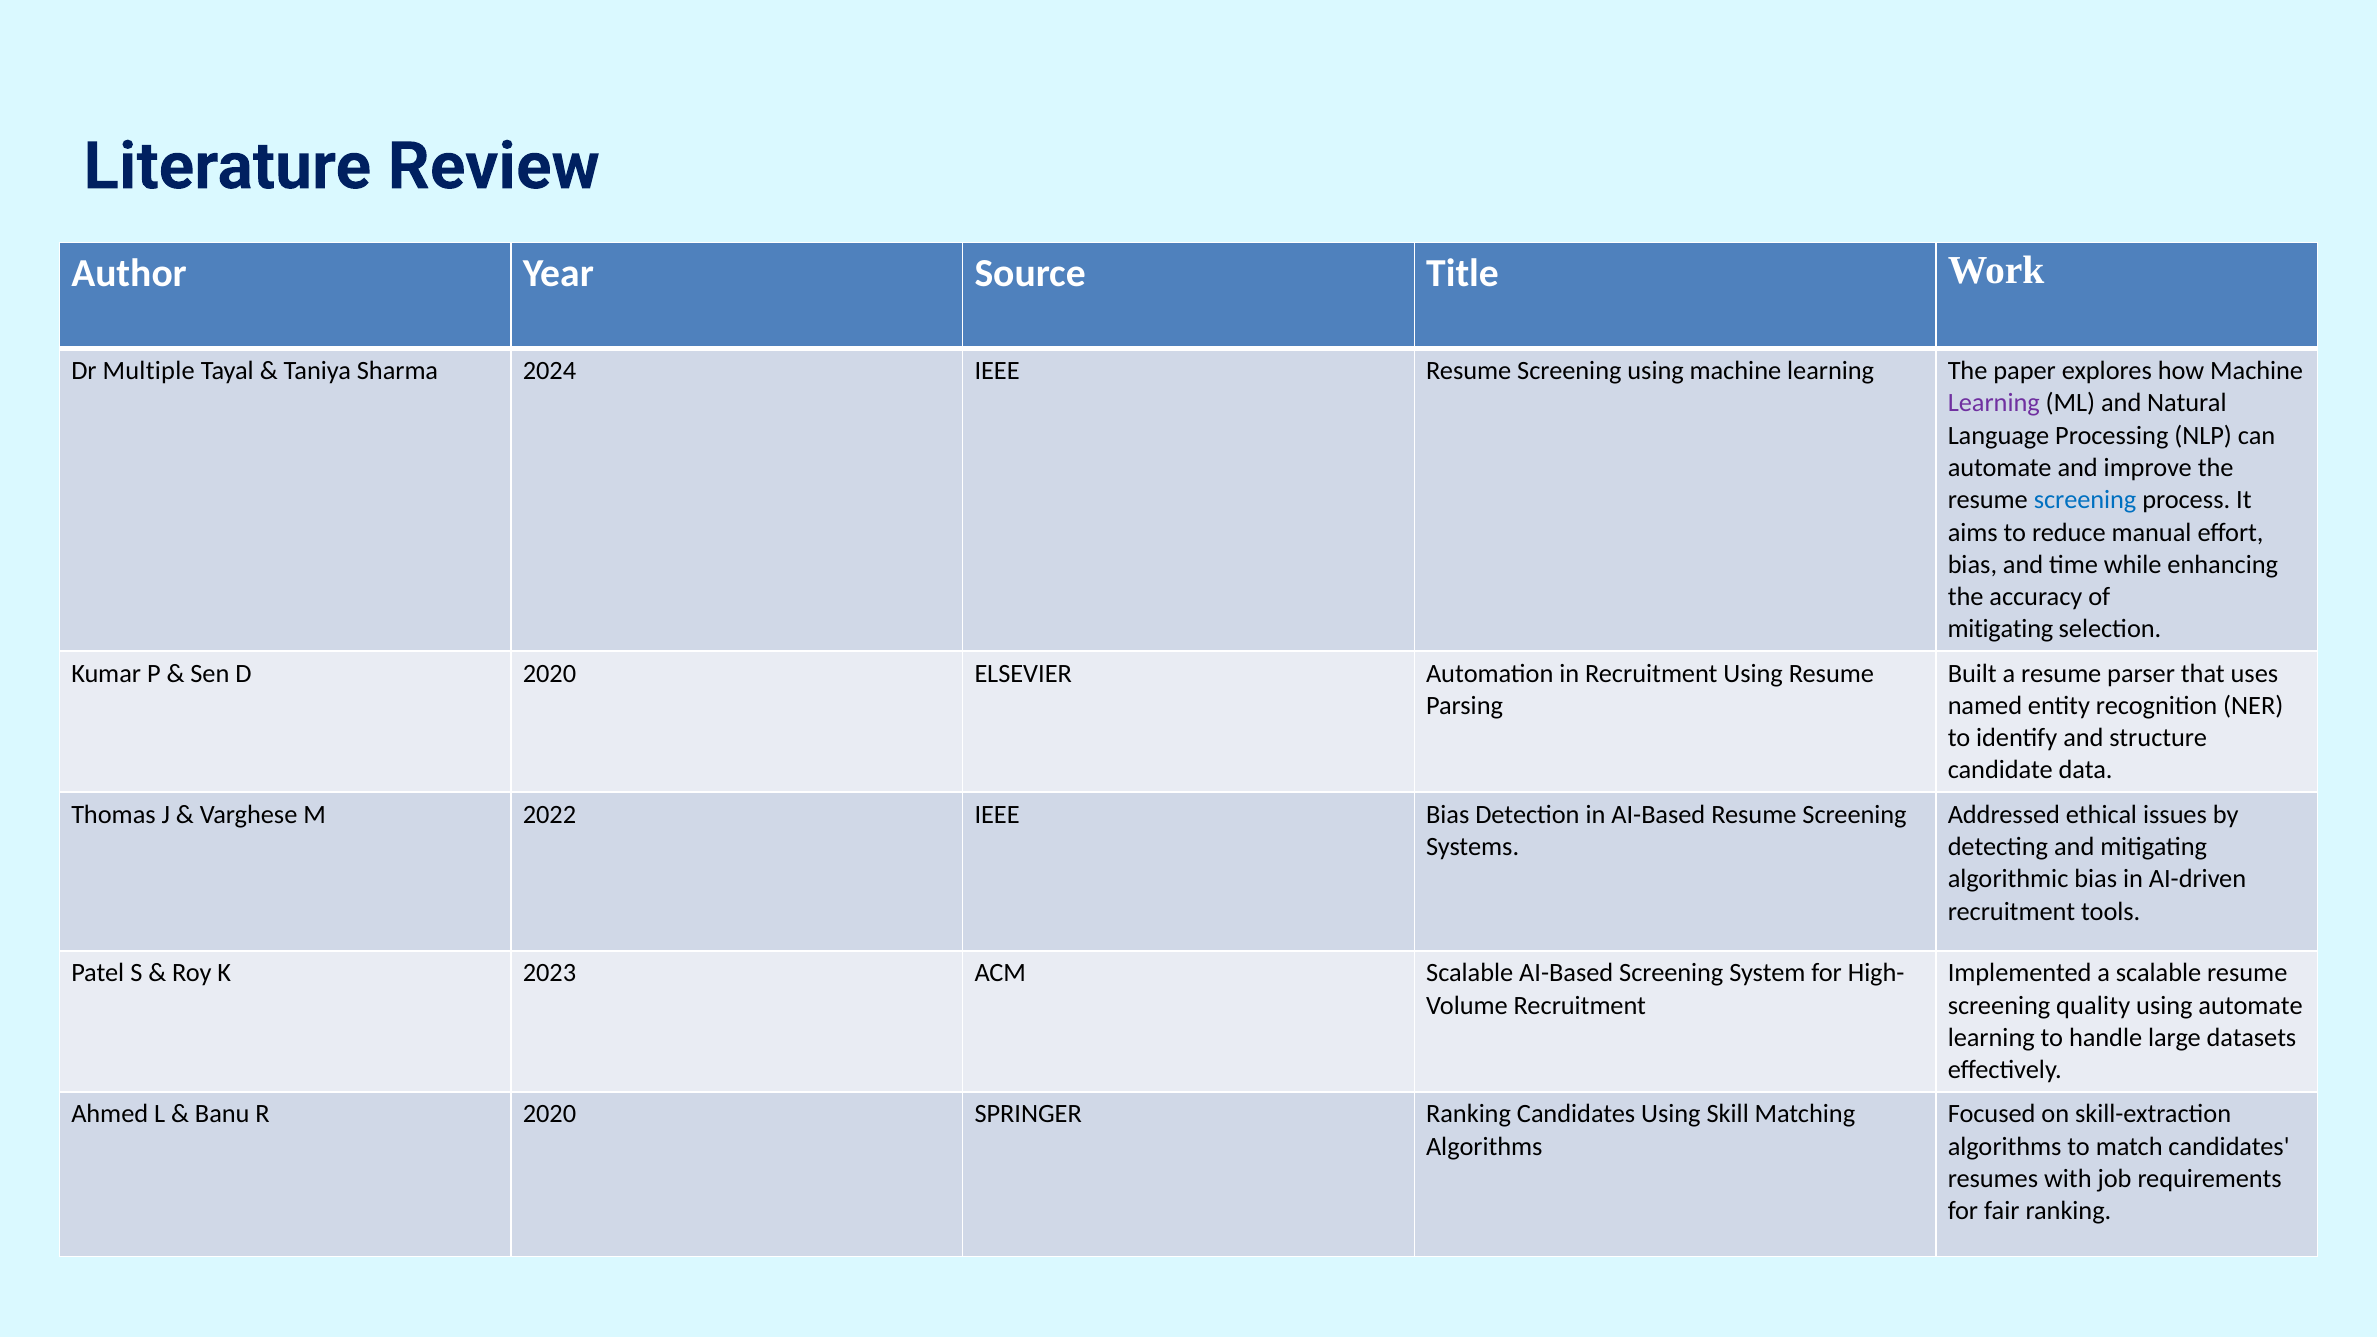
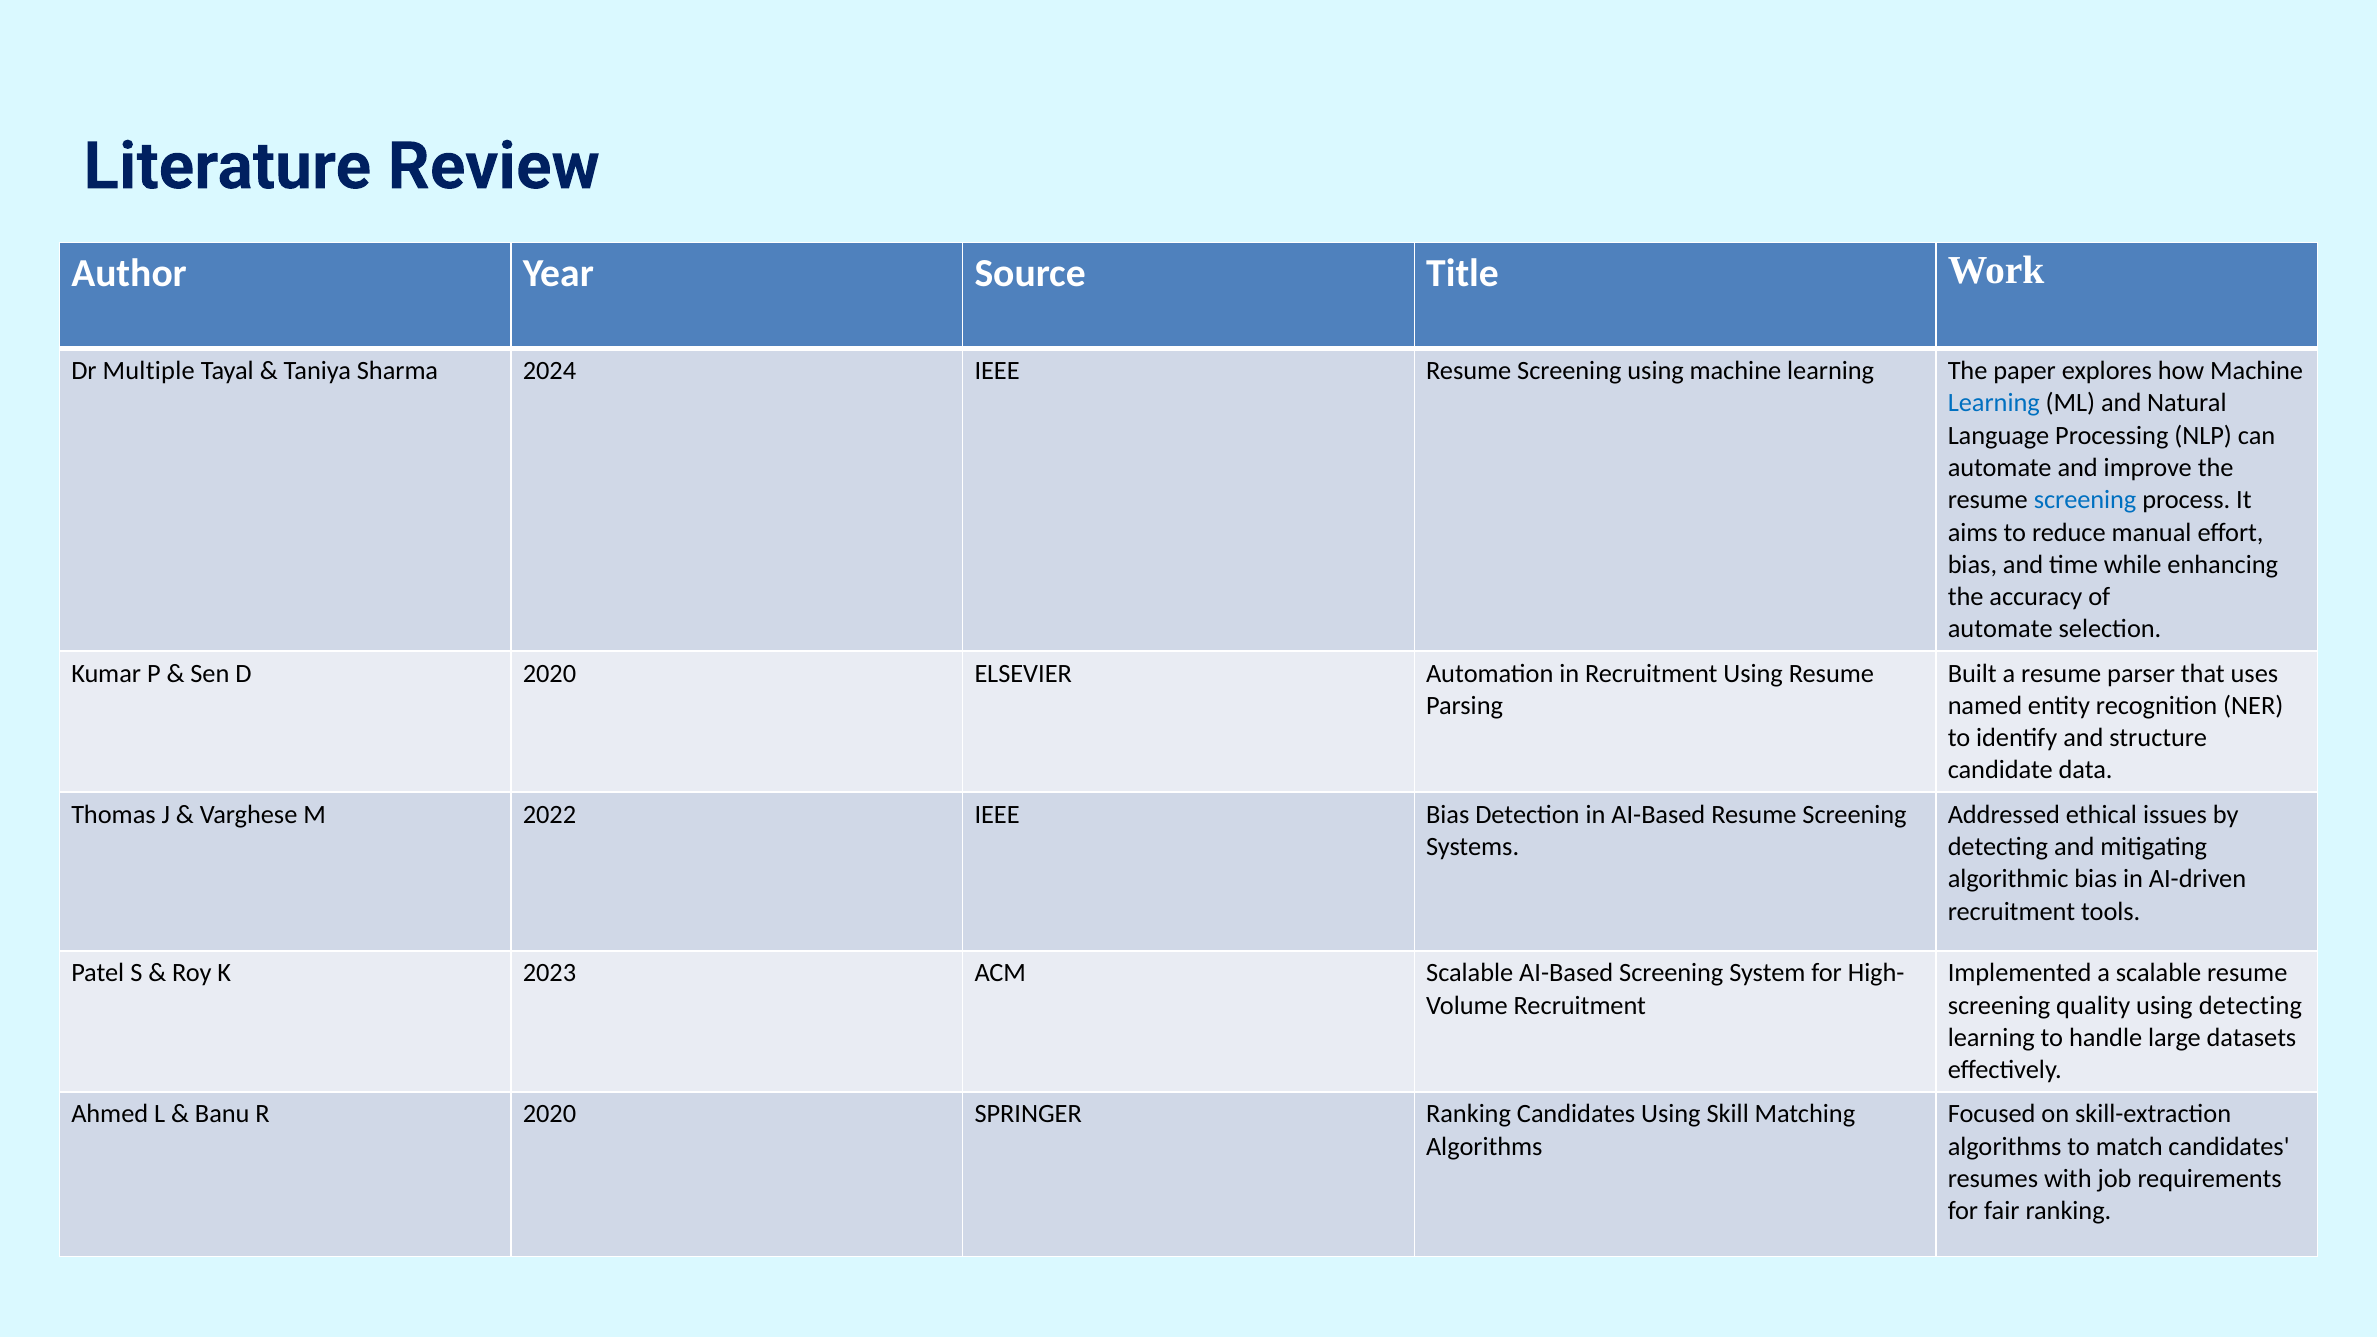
Learning colour: purple -> blue (1994, 403)
mitigating: mitigating -> automate (2000, 629)
using automate: automate -> detecting (2250, 1006)
